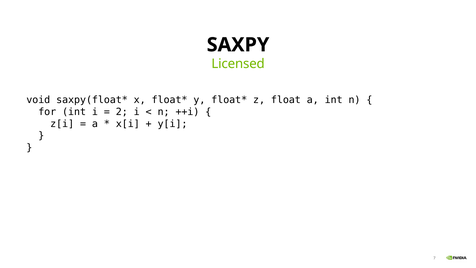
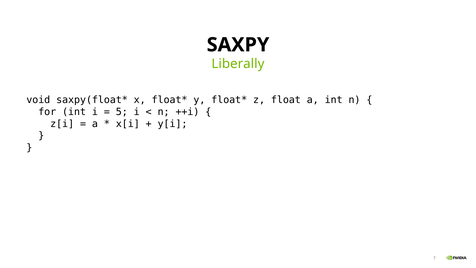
Licensed: Licensed -> Liberally (238, 64)
2: 2 -> 5 (122, 112)
